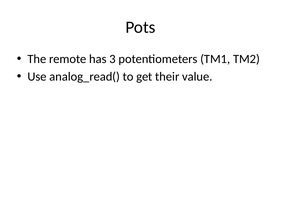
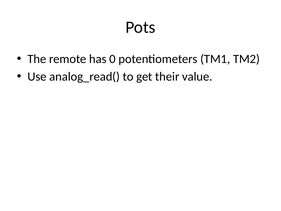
3: 3 -> 0 (113, 59)
